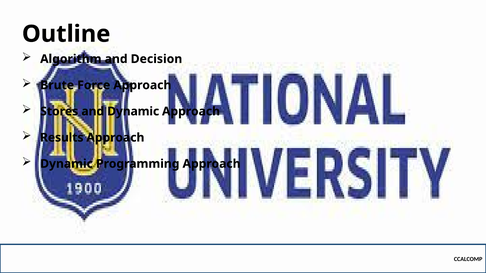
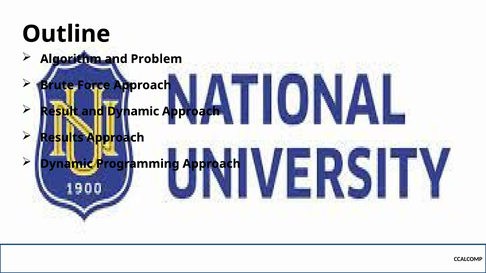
Decision: Decision -> Problem (156, 59)
Stores: Stores -> Result (59, 112)
